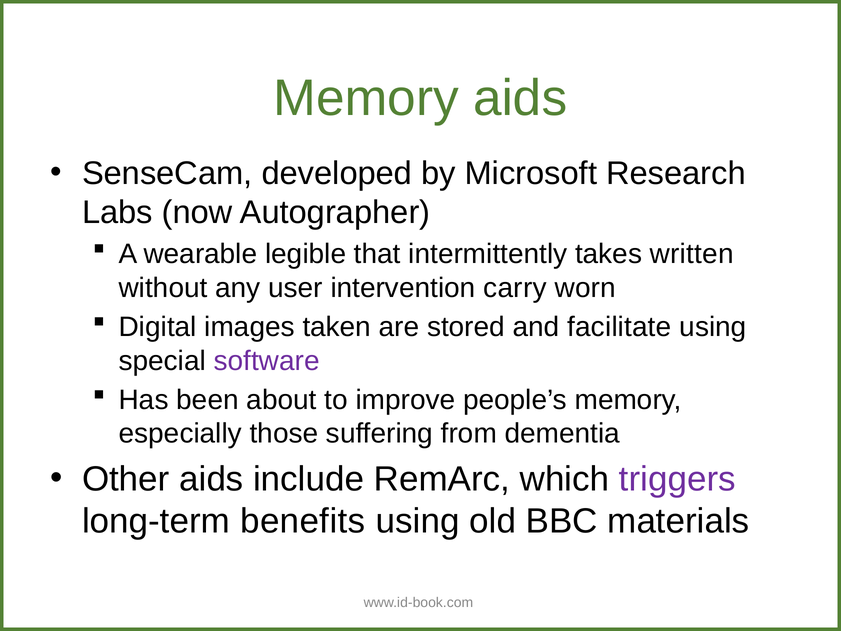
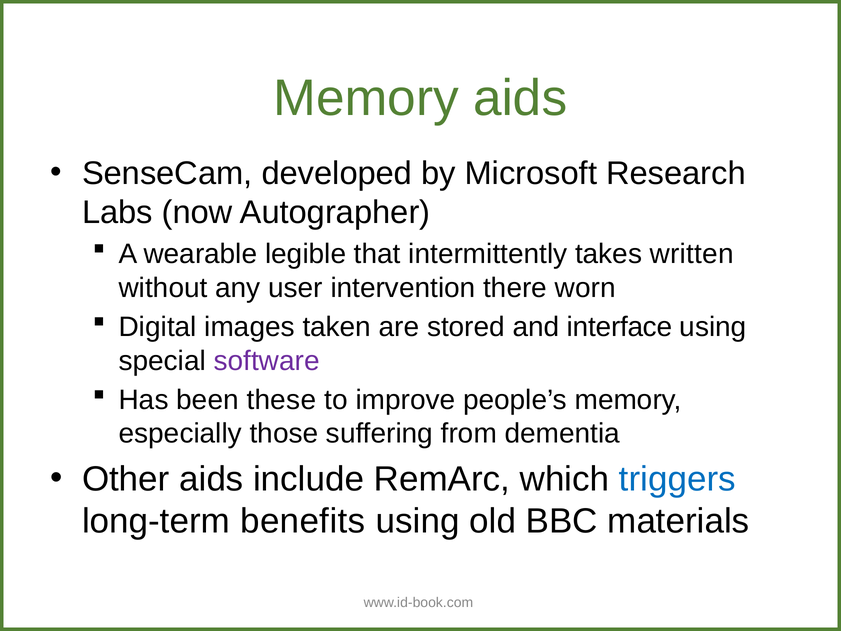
carry: carry -> there (515, 288)
facilitate: facilitate -> interface (620, 327)
about: about -> these (281, 400)
triggers colour: purple -> blue (677, 479)
